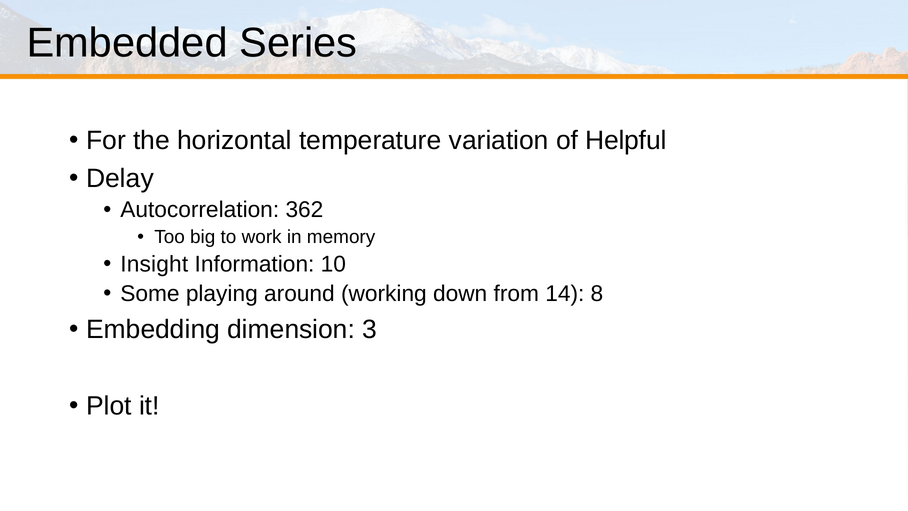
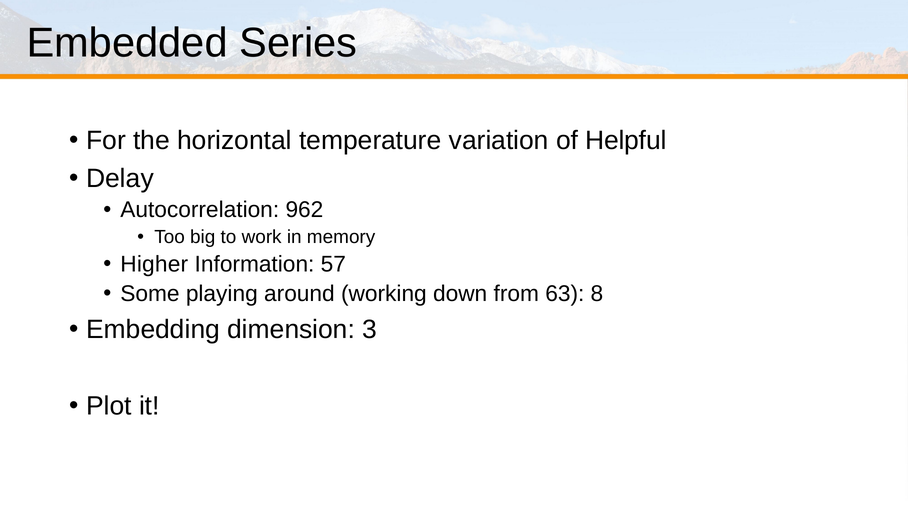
362: 362 -> 962 (304, 210)
Insight: Insight -> Higher (154, 264)
10: 10 -> 57 (333, 264)
14: 14 -> 63 (565, 293)
